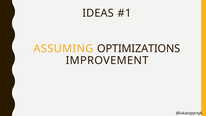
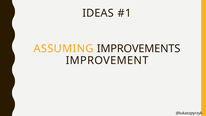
OPTIMIZATIONS: OPTIMIZATIONS -> IMPROVEMENTS (139, 49)
